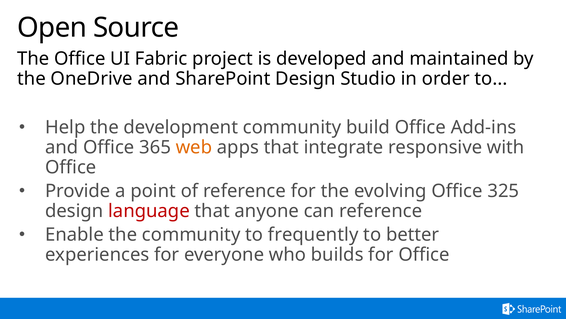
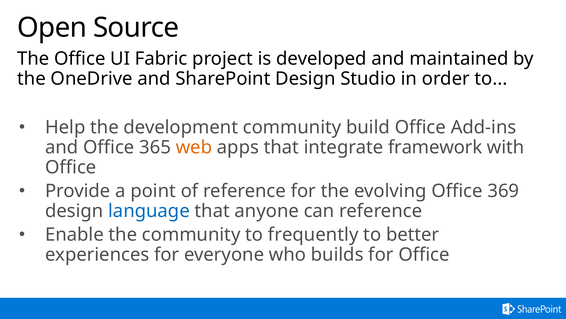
responsive: responsive -> framework (435, 147)
325: 325 -> 369 (503, 191)
language colour: red -> blue (149, 211)
